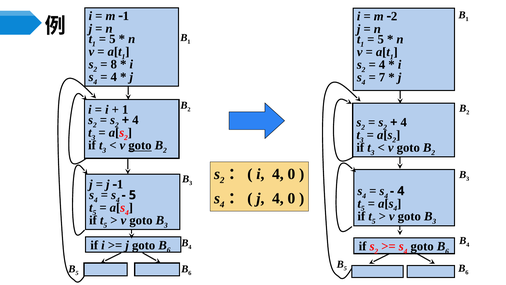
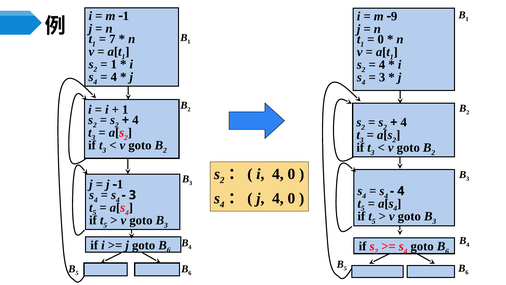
2: 2 -> 9 (394, 16)
5: 5 -> 7 (112, 39)
5: 5 -> 0 (381, 39)
8: 8 -> 1 (114, 64)
7: 7 -> 3 (382, 77)
goto underline: present -> none (140, 145)
5: 5 -> 3 (132, 195)
